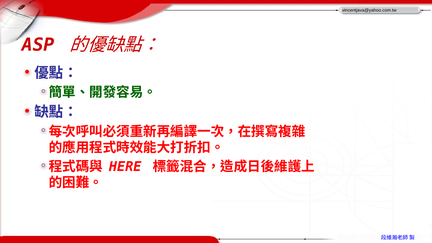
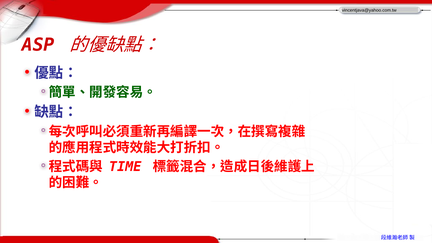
HERE: HERE -> TIME (125, 167)
